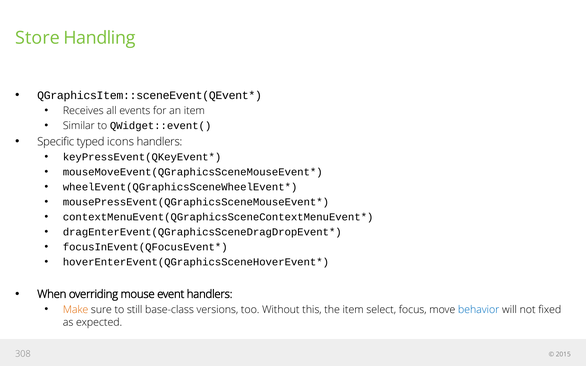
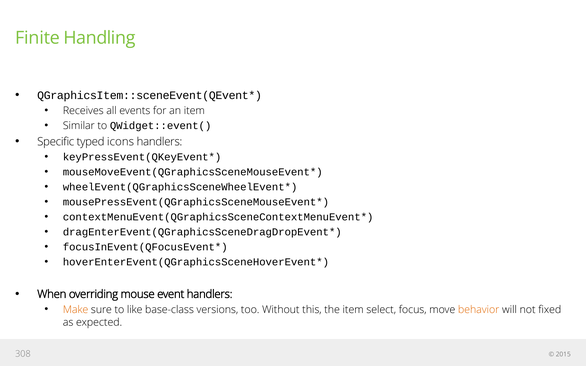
Store: Store -> Finite (38, 38)
still: still -> like (135, 310)
behavior colour: blue -> orange (479, 310)
